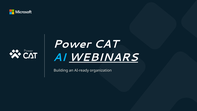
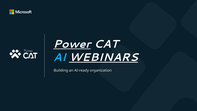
Power underline: none -> present (72, 44)
